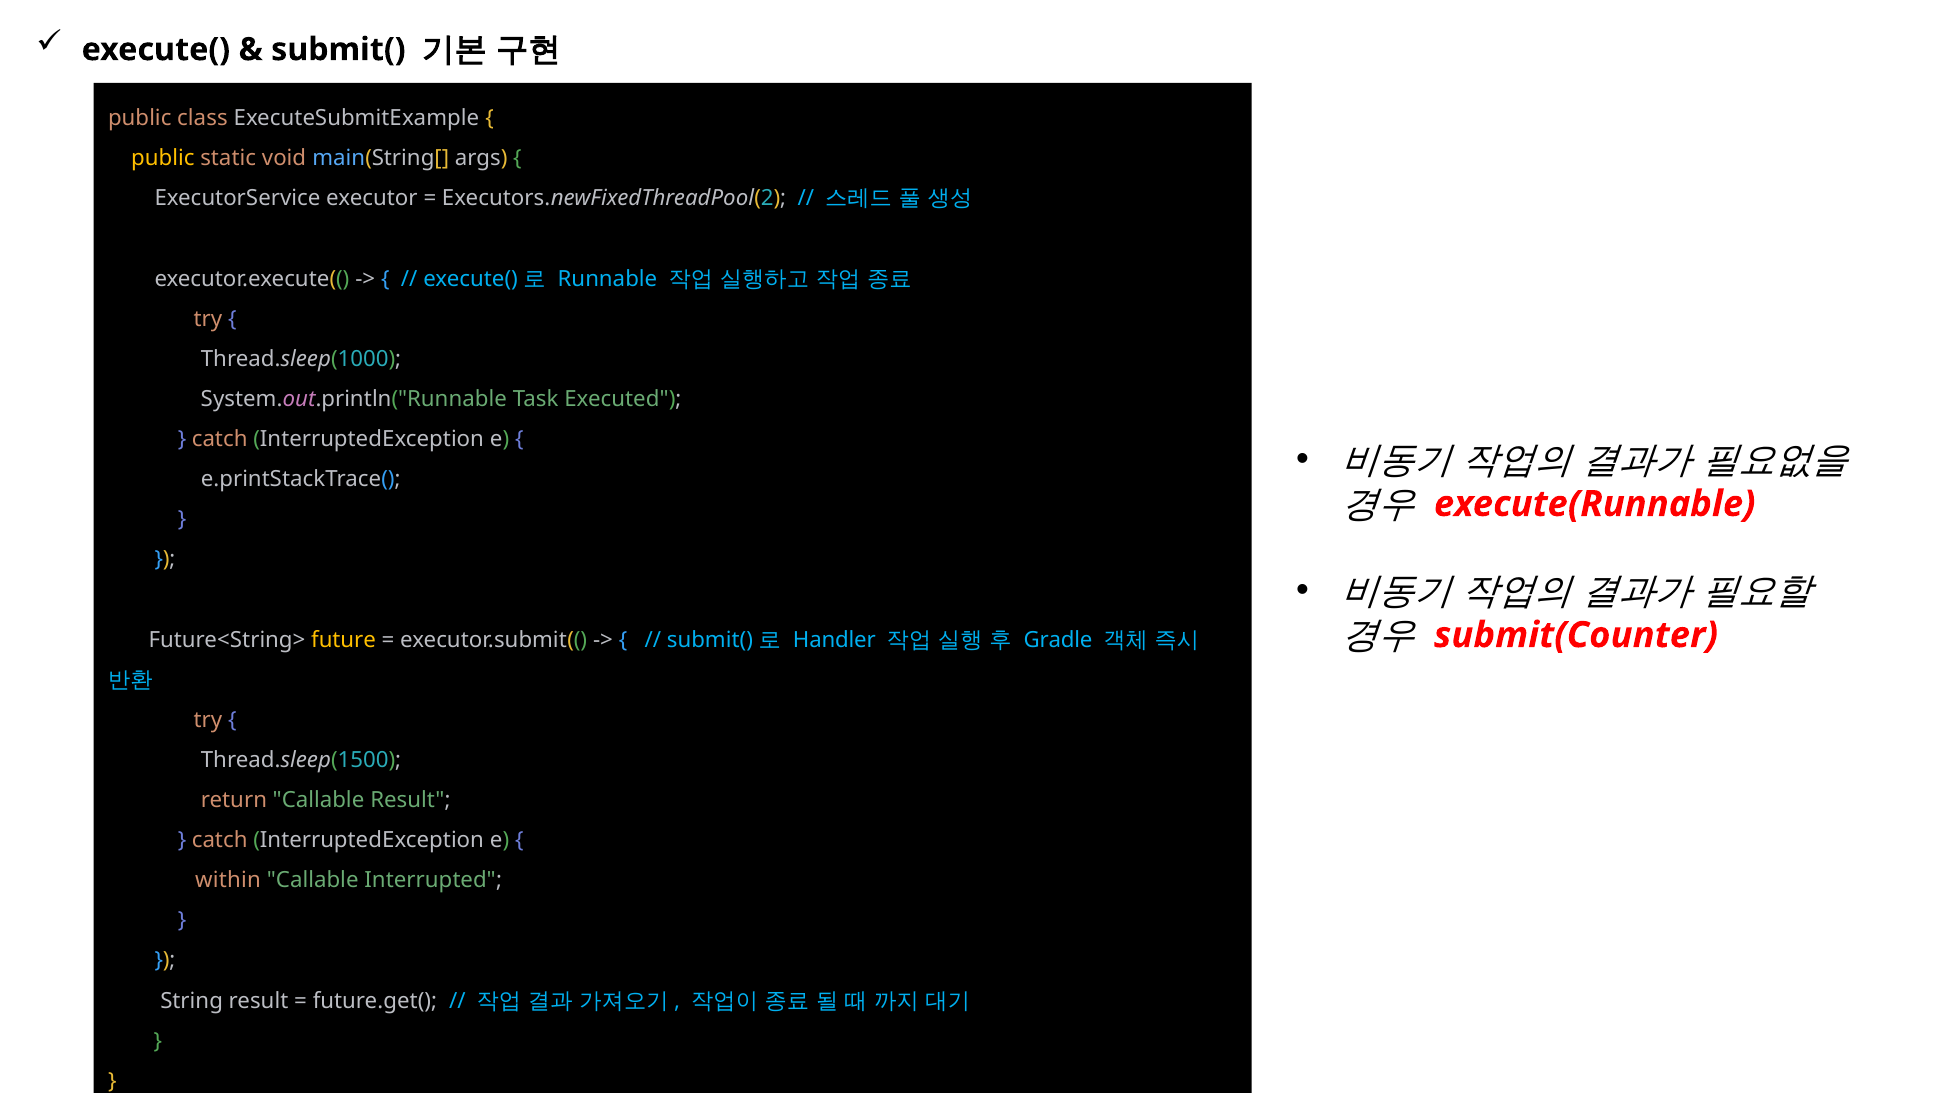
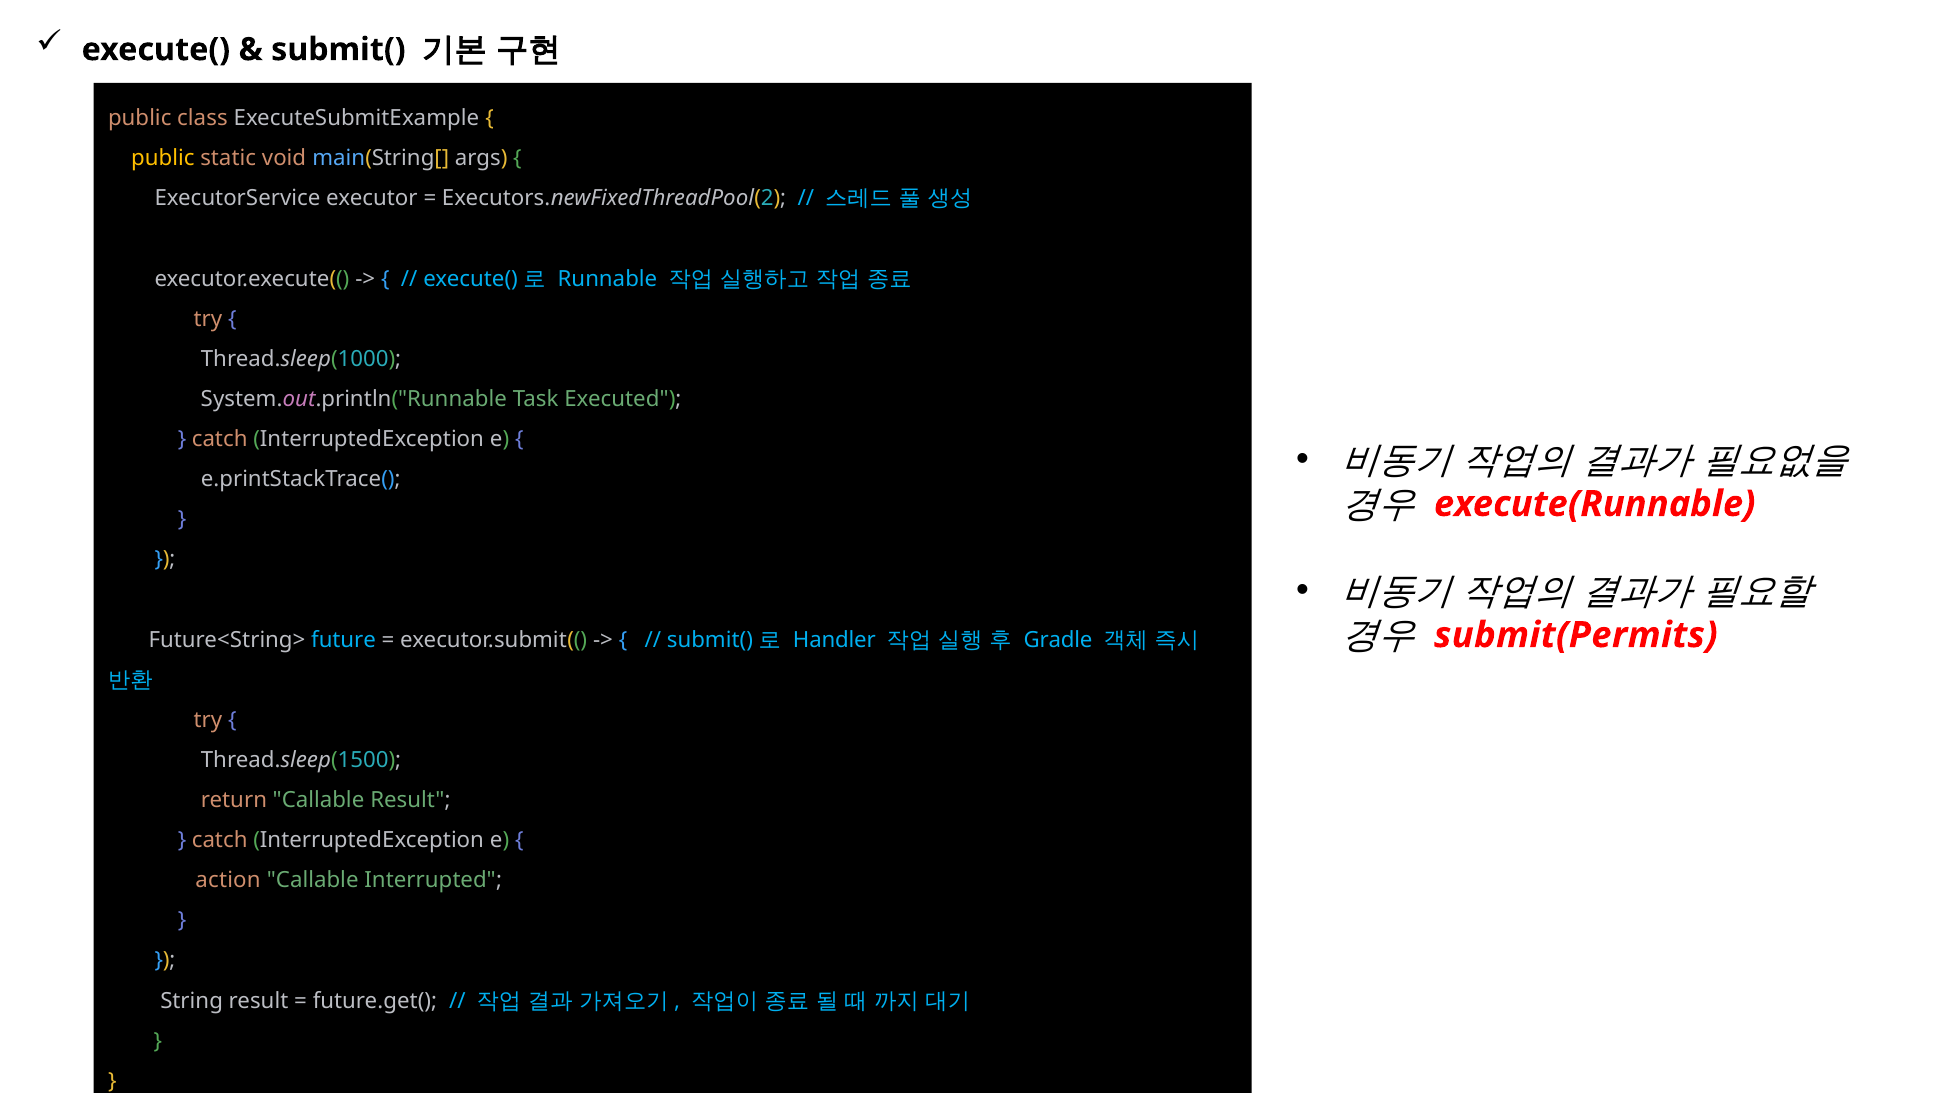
submit(Counter: submit(Counter -> submit(Permits (1576, 635)
future colour: yellow -> light blue (344, 640)
within: within -> action (228, 880)
